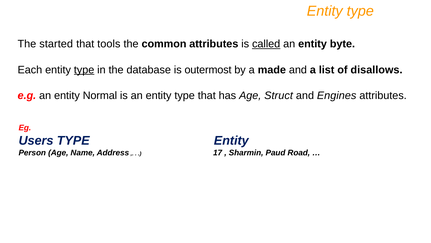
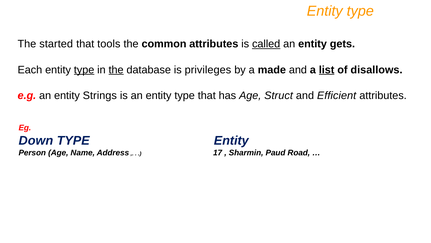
byte: byte -> gets (342, 44)
the underline: none -> present (116, 70)
outermost: outermost -> privileges (208, 70)
list underline: none -> present (327, 70)
Normal: Normal -> Strings (100, 96)
Engines: Engines -> Efficient (337, 96)
Users: Users -> Down (36, 140)
